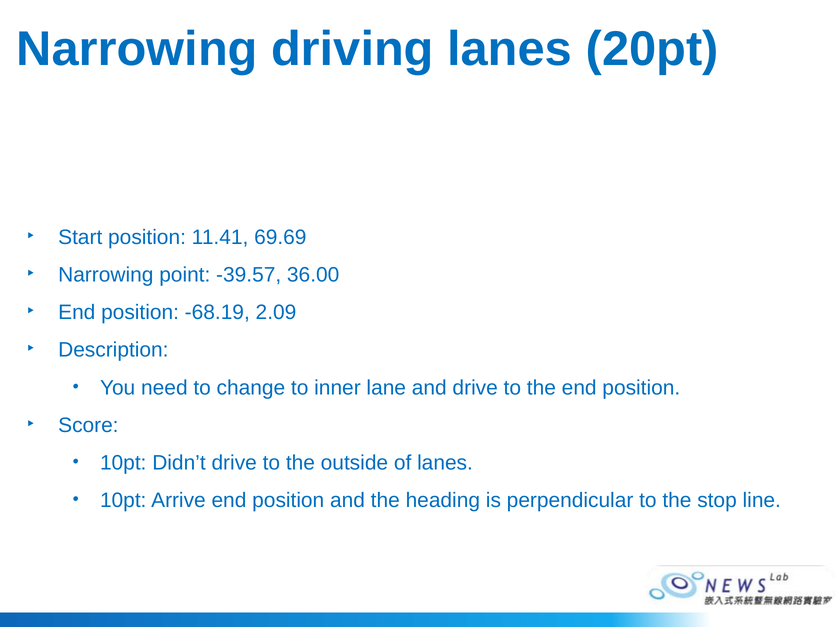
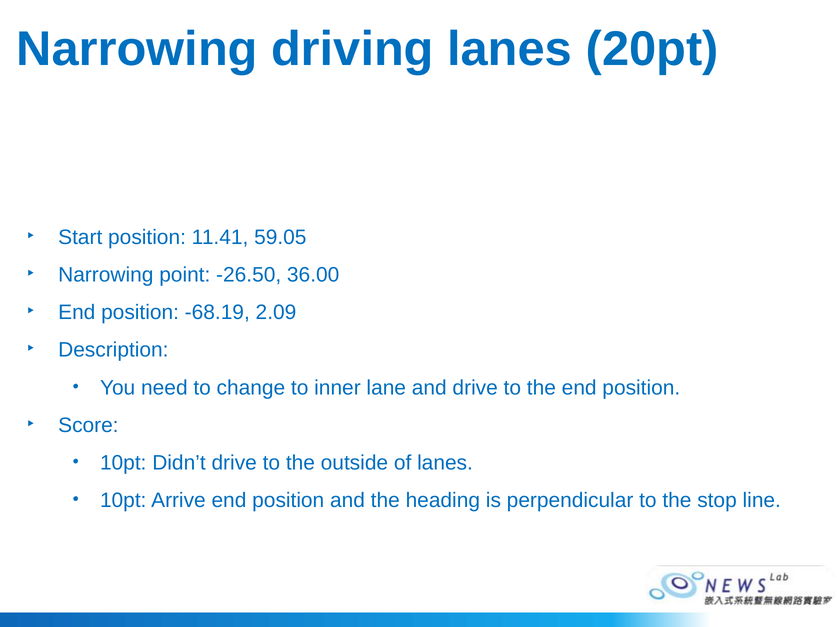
69.69: 69.69 -> 59.05 (280, 237)
-39.57: -39.57 -> -26.50 (249, 275)
